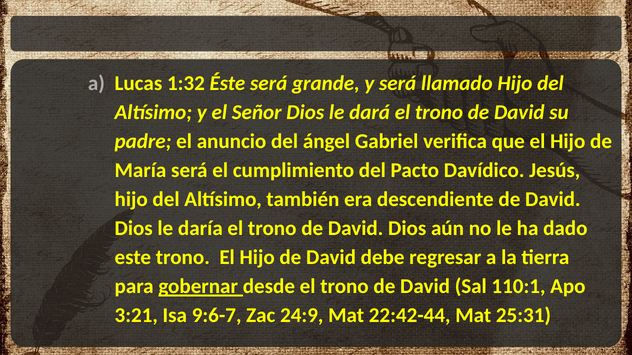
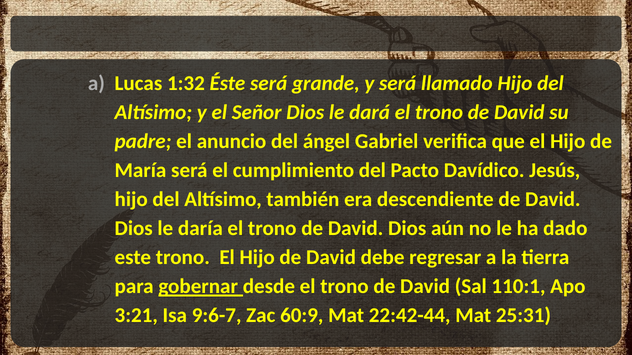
24:9: 24:9 -> 60:9 (302, 316)
